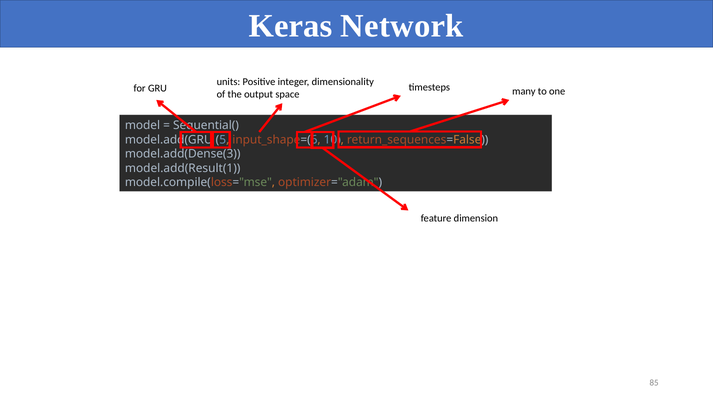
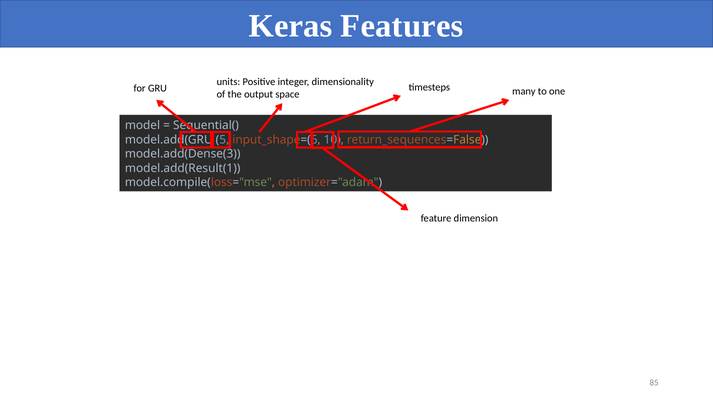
Network: Network -> Features (402, 26)
